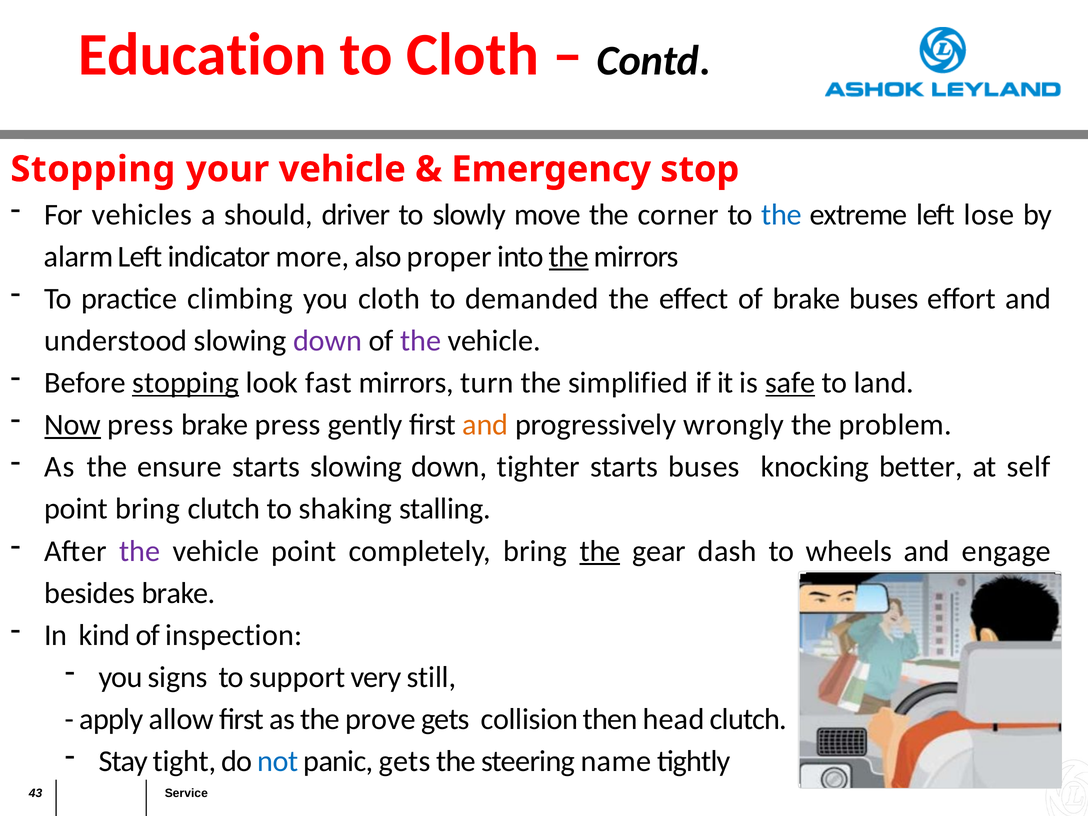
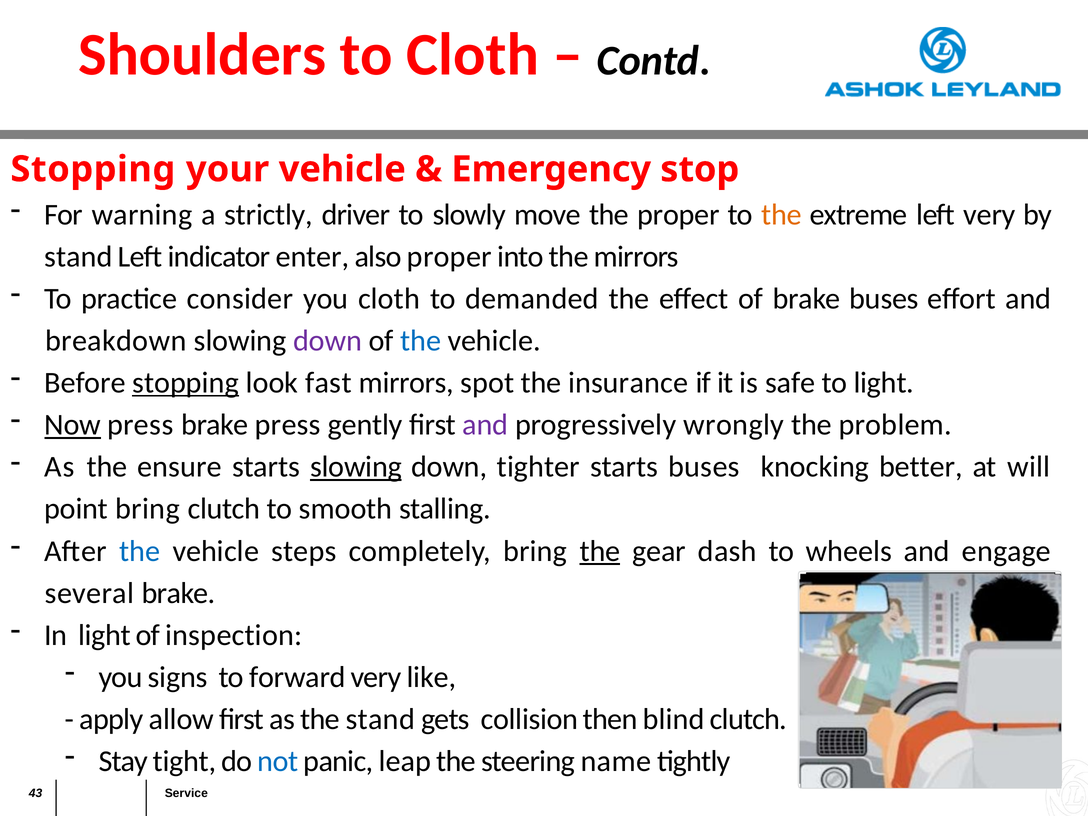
Education: Education -> Shoulders (202, 55)
vehicles: vehicles -> warning (142, 215)
should: should -> strictly (269, 215)
the corner: corner -> proper (678, 215)
the colour: blue -> orange (781, 215)
left lose: lose -> very (989, 215)
alarm: alarm -> stand (79, 257)
more: more -> enter (313, 257)
the underline: present -> none (569, 257)
climbing: climbing -> consider (240, 299)
understood: understood -> breakdown (116, 341)
the colour: purple -> blue (421, 341)
turn: turn -> spot (487, 383)
simplified: simplified -> insurance (628, 383)
safe underline: present -> none (790, 383)
to land: land -> light (884, 383)
and colour: orange -> purple (485, 425)
slowing underline: none -> present (356, 467)
self: self -> will (1029, 467)
shaking: shaking -> smooth (346, 509)
the colour: purple -> blue (140, 551)
vehicle point: point -> steps (304, 551)
besides: besides -> several (90, 593)
In kind: kind -> light (105, 635)
support: support -> forward (297, 677)
still: still -> like (431, 677)
the prove: prove -> stand (380, 719)
head: head -> blind (674, 719)
panic gets: gets -> leap (405, 761)
